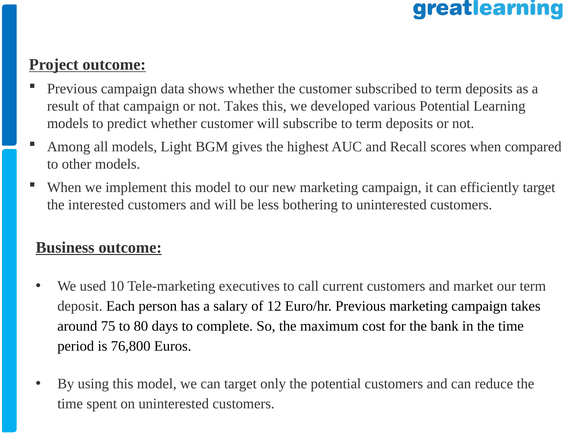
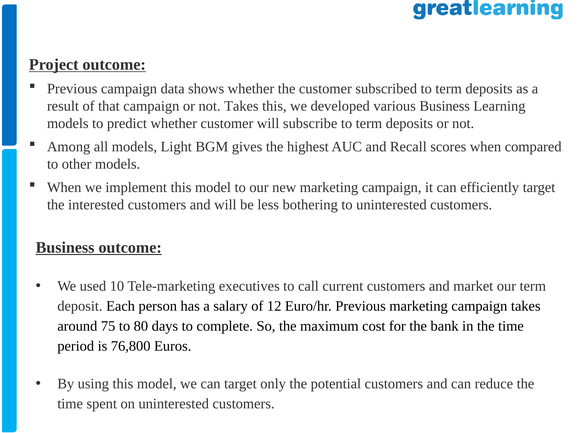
various Potential: Potential -> Business (445, 106)
